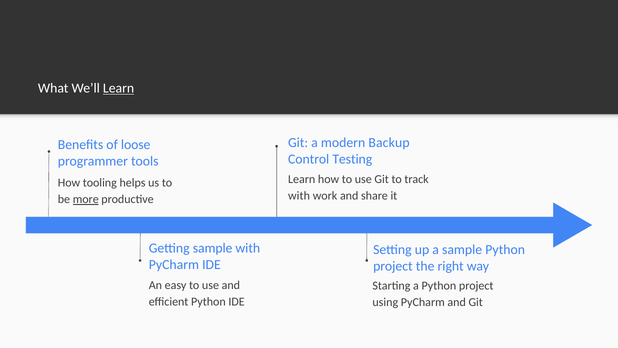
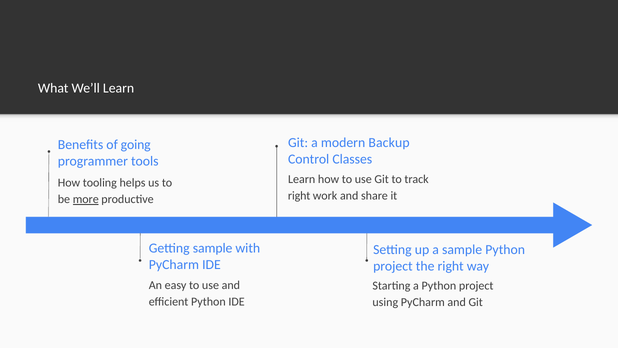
Learn underline: present -> none (119, 88)
loose: loose -> going (136, 145)
Testing: Testing -> Classes (352, 159)
with: with -> right (299, 196)
